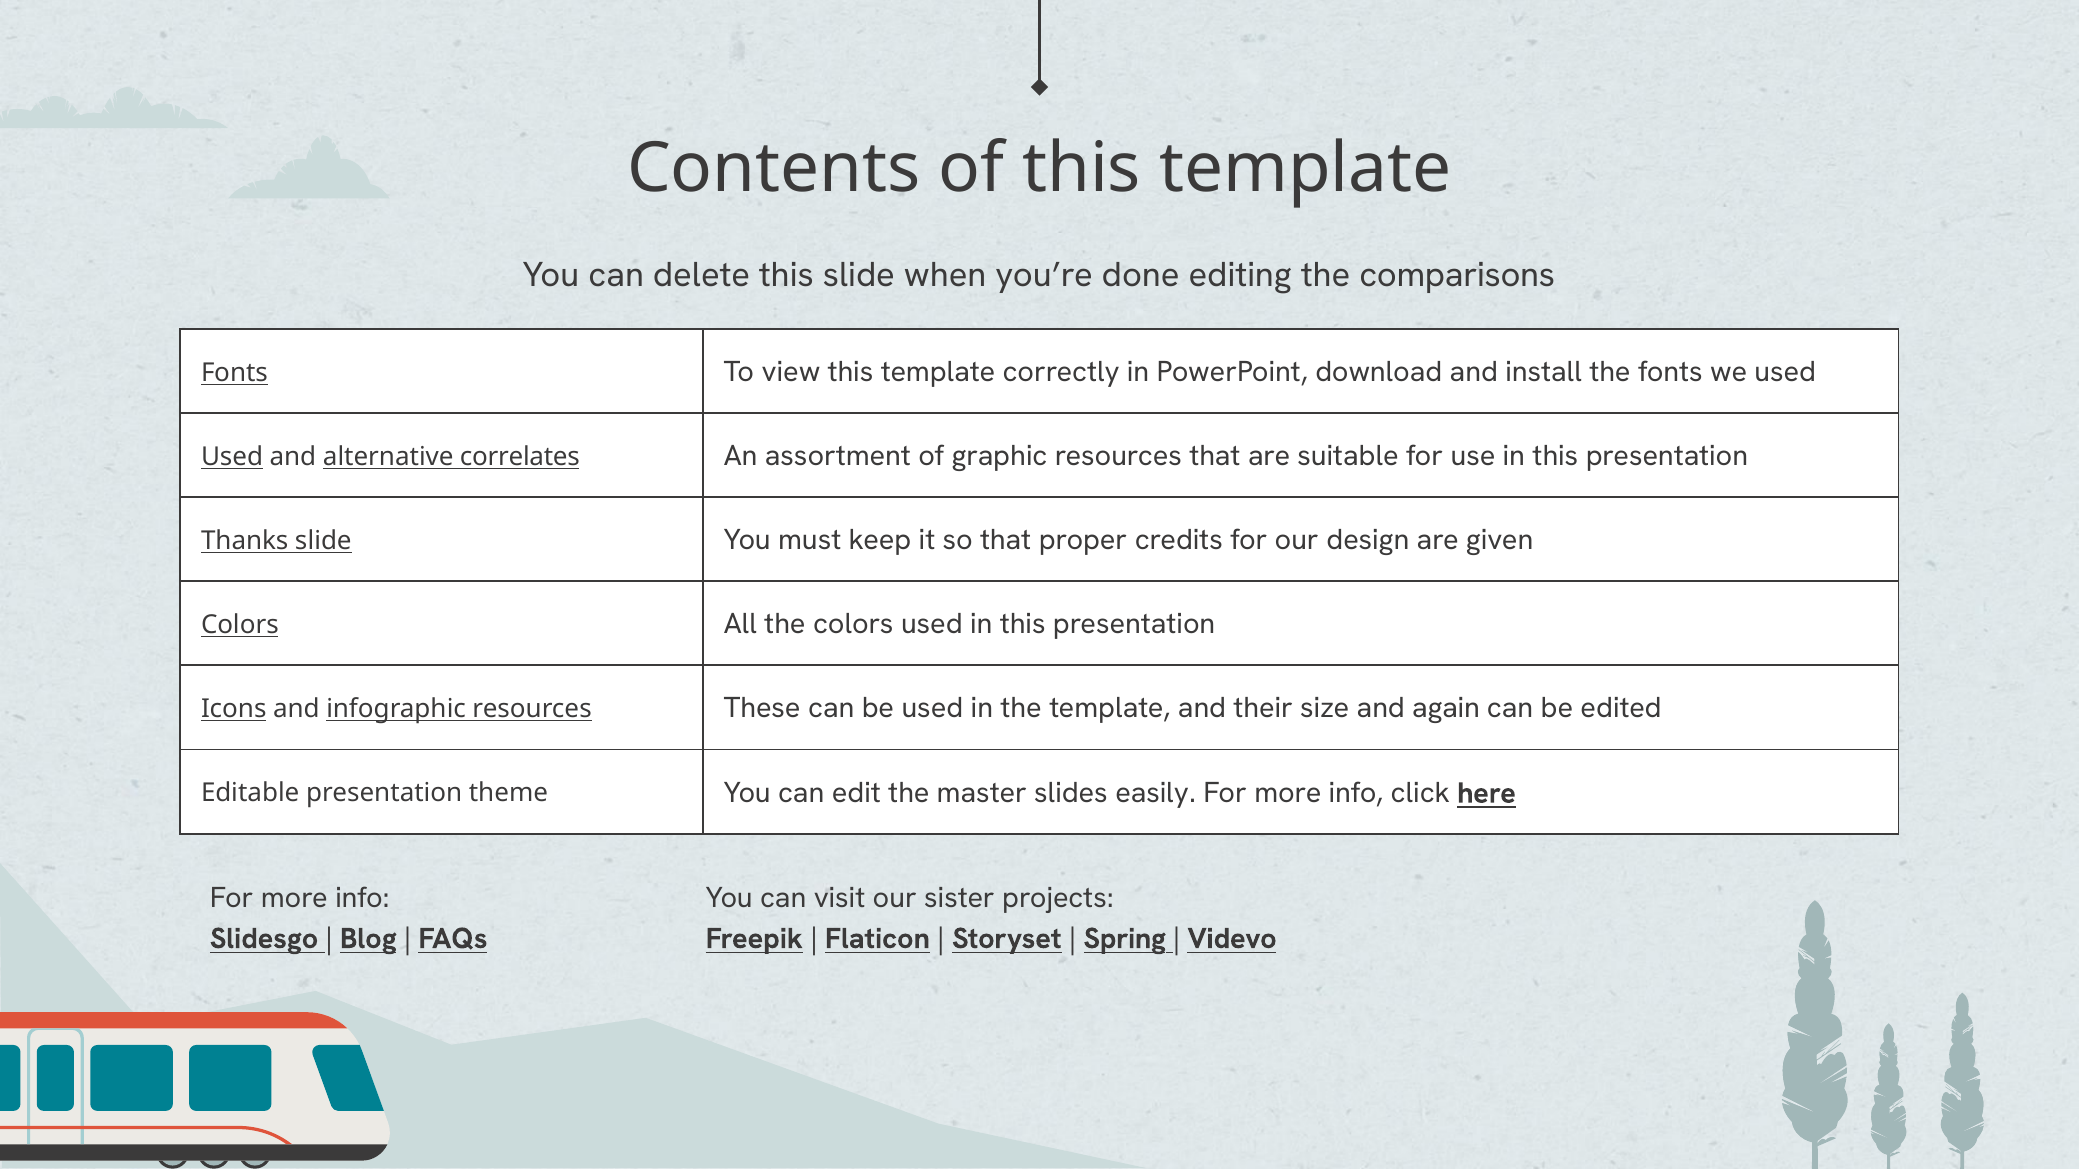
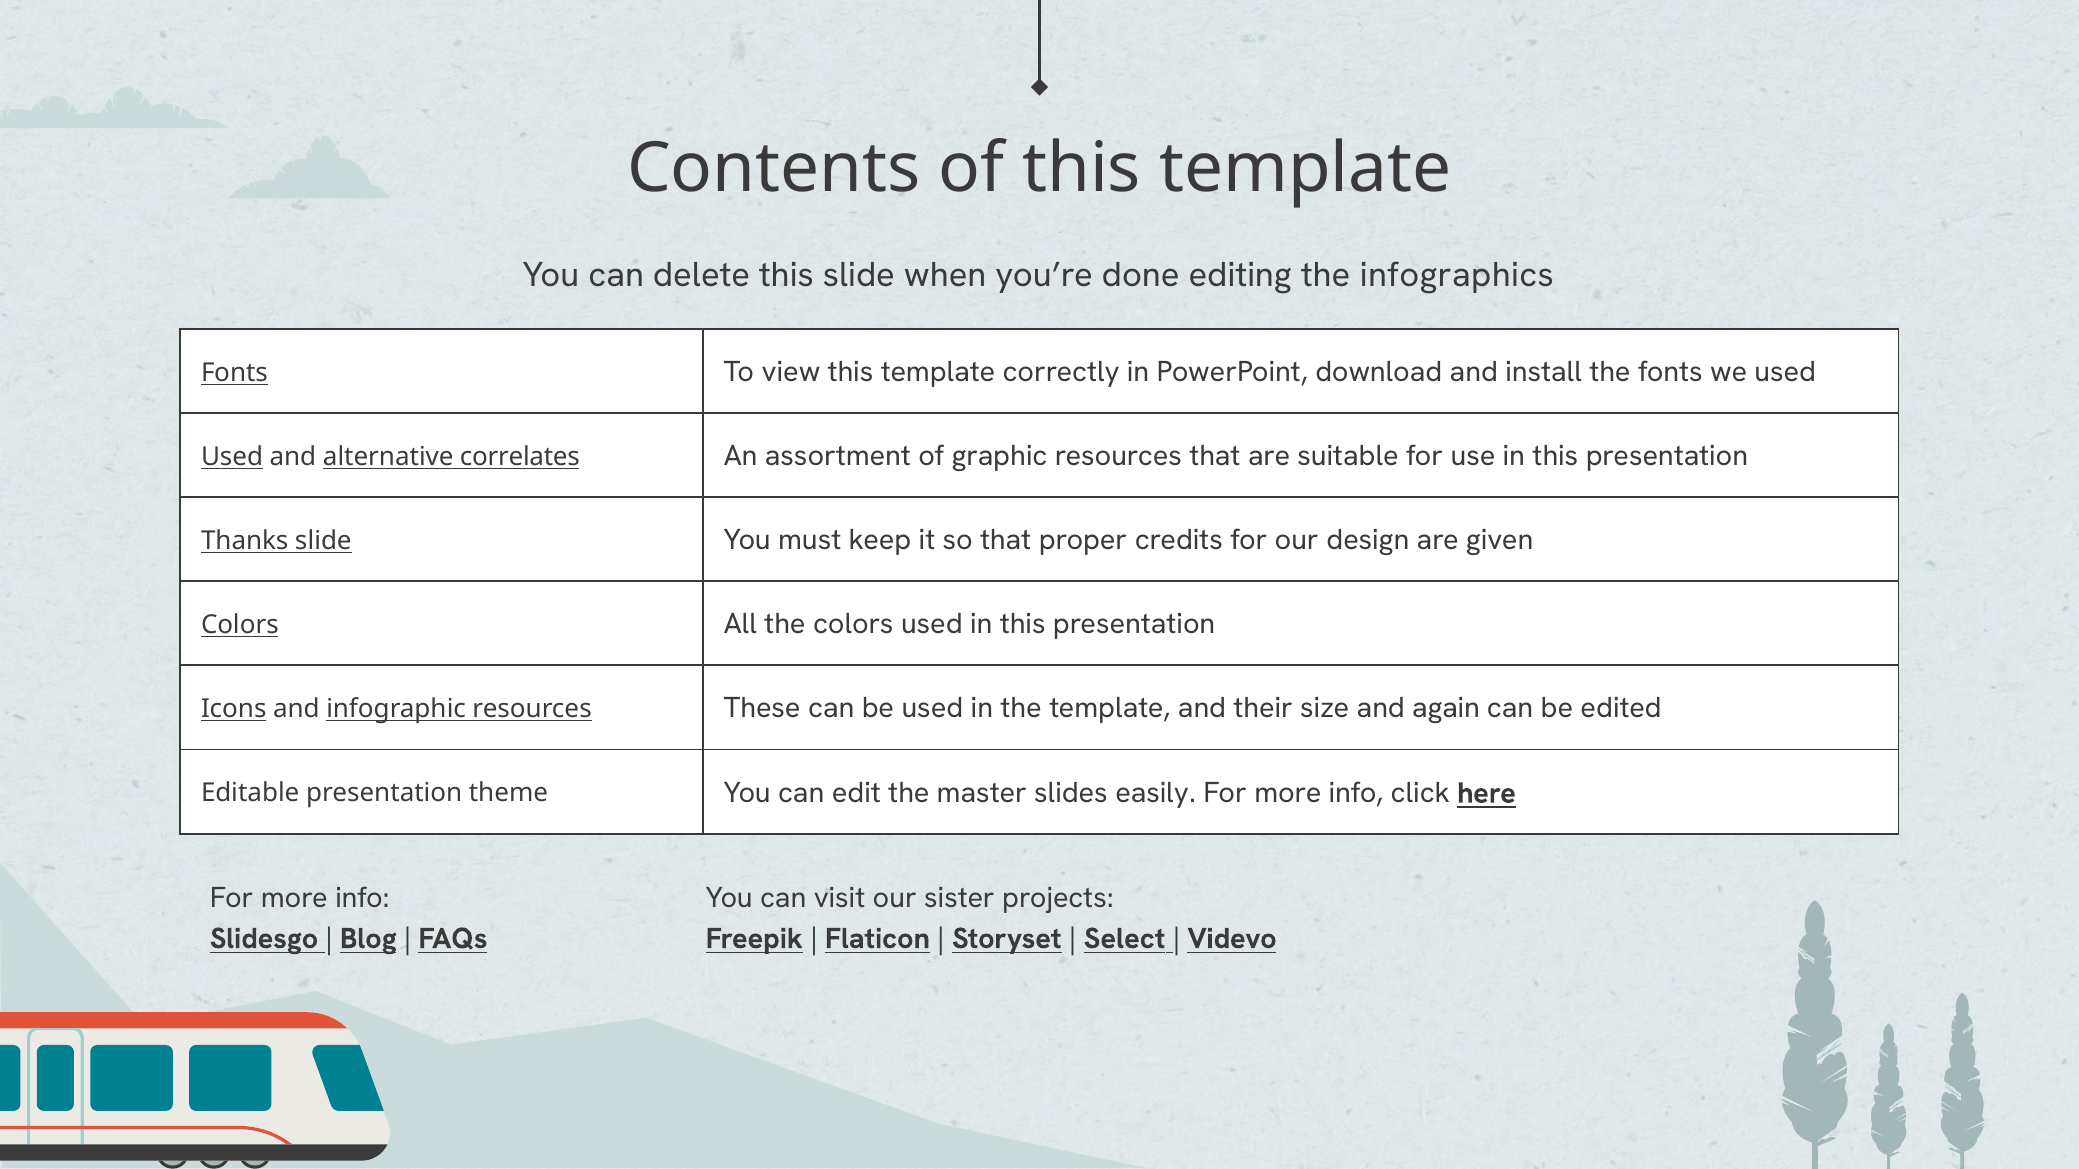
comparisons: comparisons -> infographics (1457, 275)
Spring: Spring -> Select (1125, 939)
